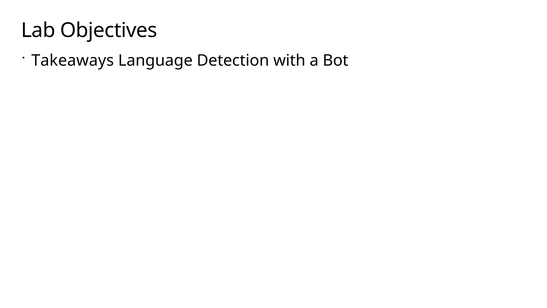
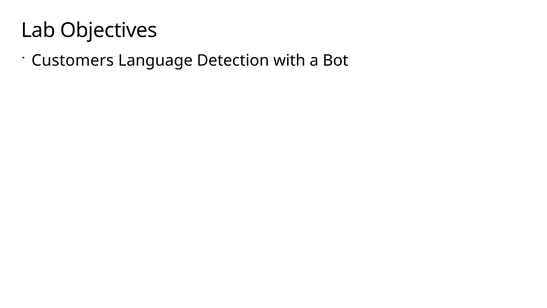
Takeaways: Takeaways -> Customers (73, 60)
